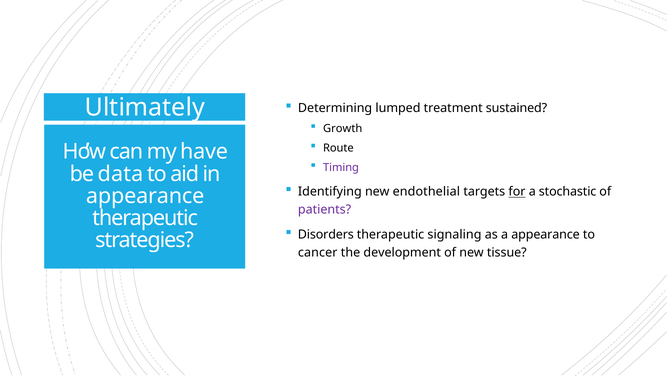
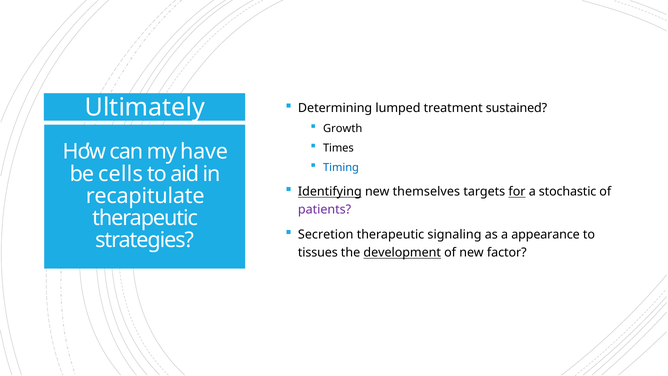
Route: Route -> Times (338, 148)
Timing colour: purple -> blue (341, 167)
data: data -> cells (120, 174)
Identifying underline: none -> present (330, 192)
endothelial: endothelial -> themselves (426, 192)
appearance: appearance -> recapitulate (145, 196)
Disorders: Disorders -> Secretion (326, 235)
cancer: cancer -> tissues (318, 253)
development underline: none -> present (402, 253)
tissue: tissue -> factor (507, 253)
